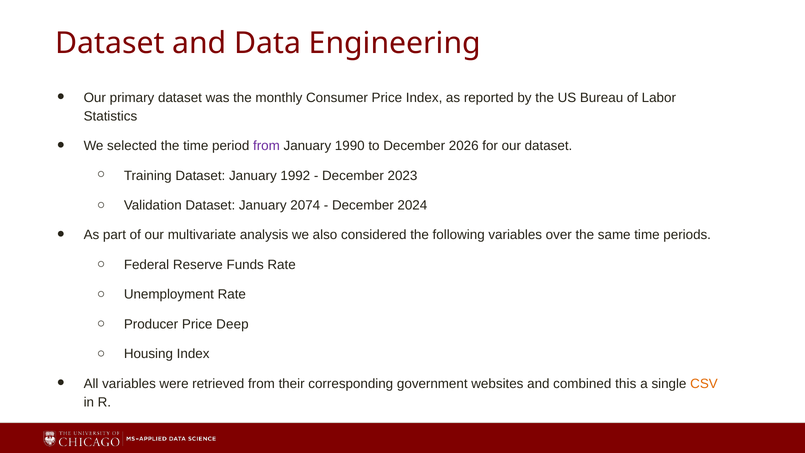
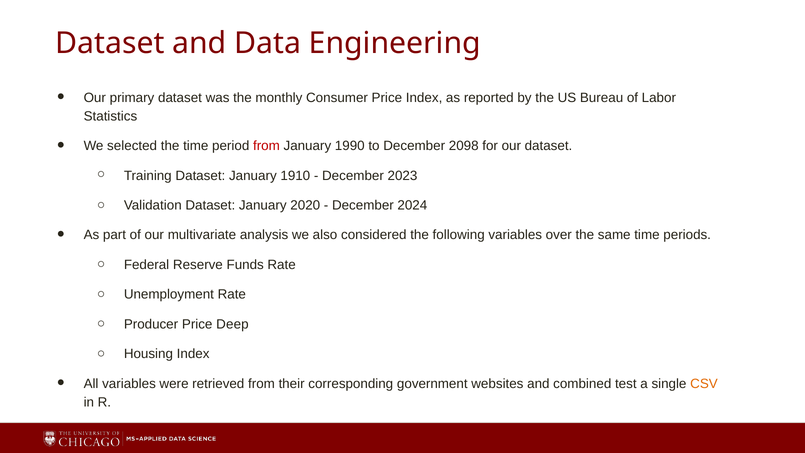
from colour: purple -> red (266, 146)
2026: 2026 -> 2098 (464, 146)
1992: 1992 -> 1910 (295, 176)
2074: 2074 -> 2020 (305, 205)
this: this -> test (626, 383)
